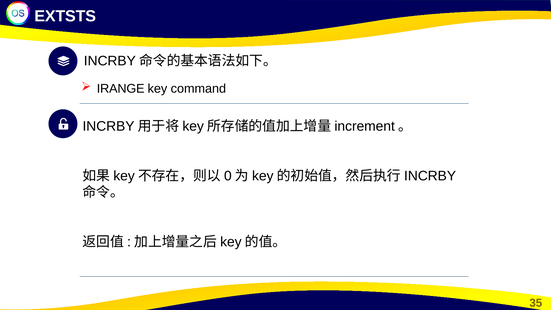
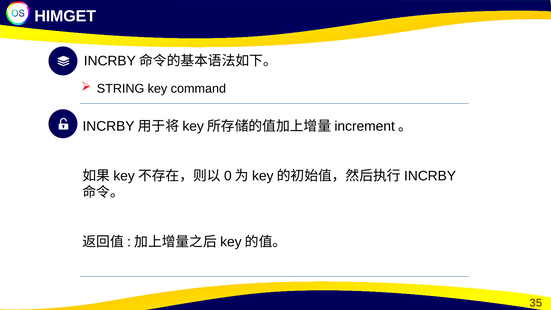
EXTSTS: EXTSTS -> HIMGET (65, 16)
IRANGE: IRANGE -> STRING (121, 89)
